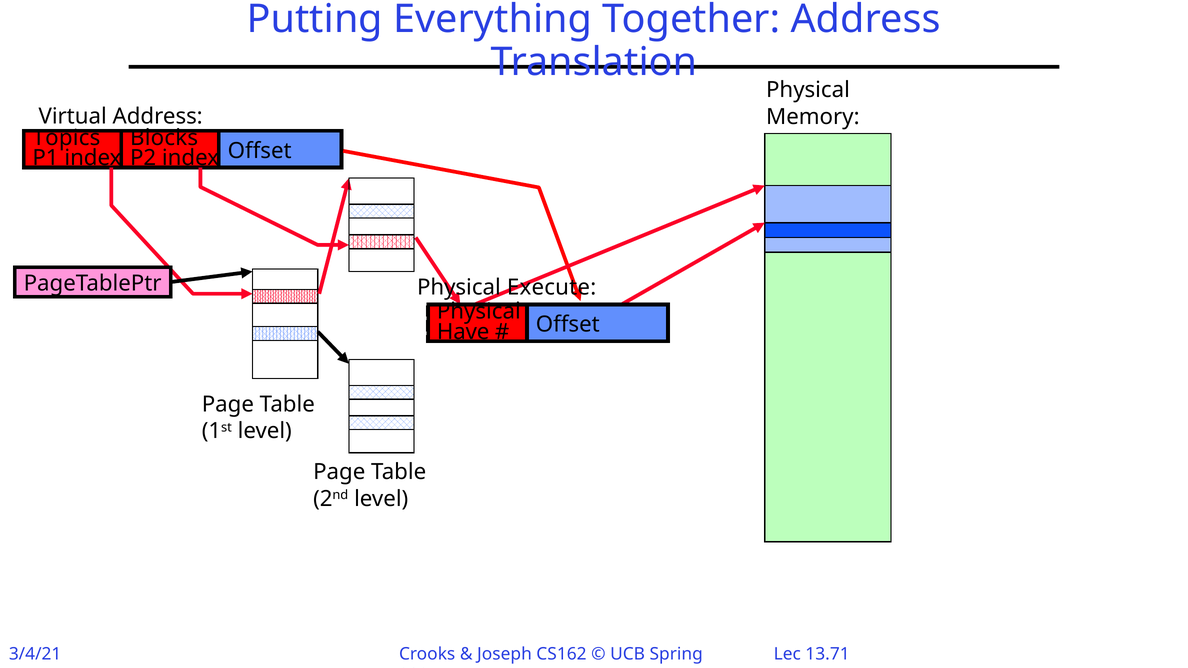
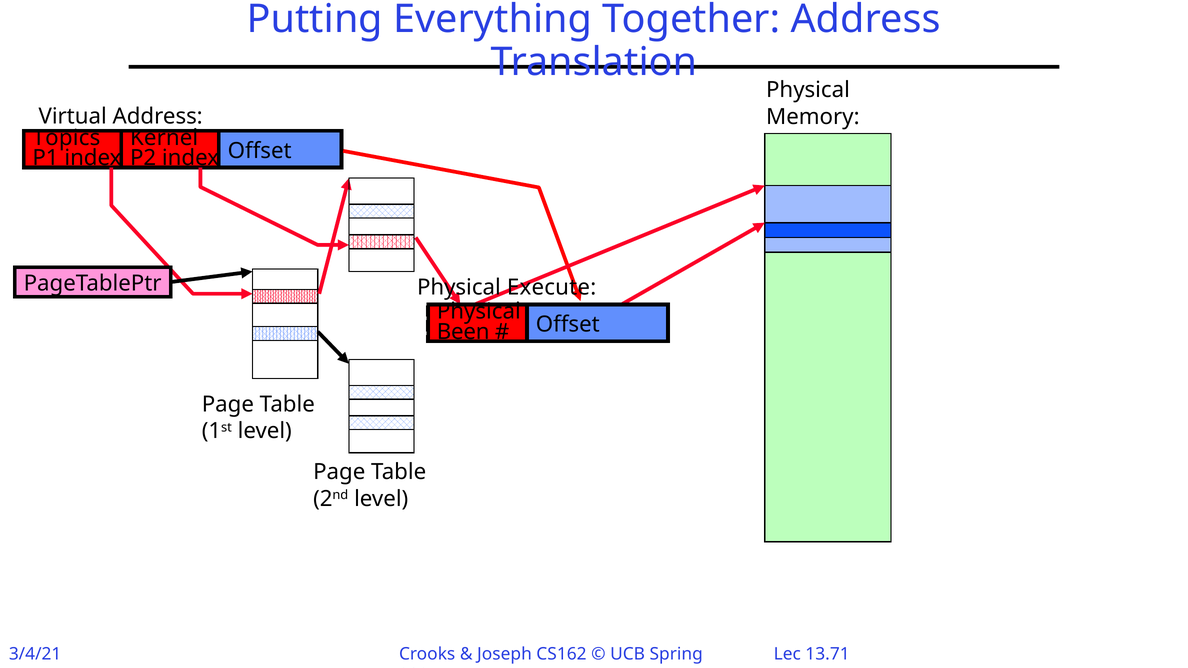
Blocks: Blocks -> Kernel (164, 138)
Have: Have -> Been (463, 332)
